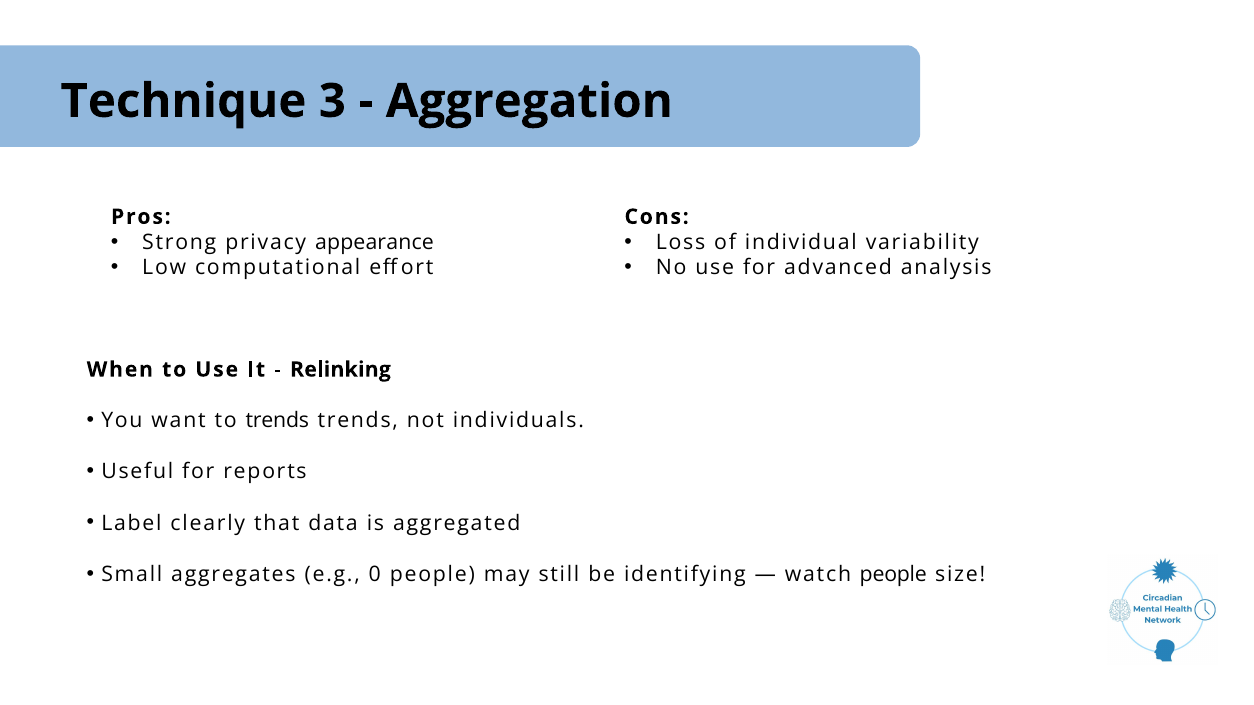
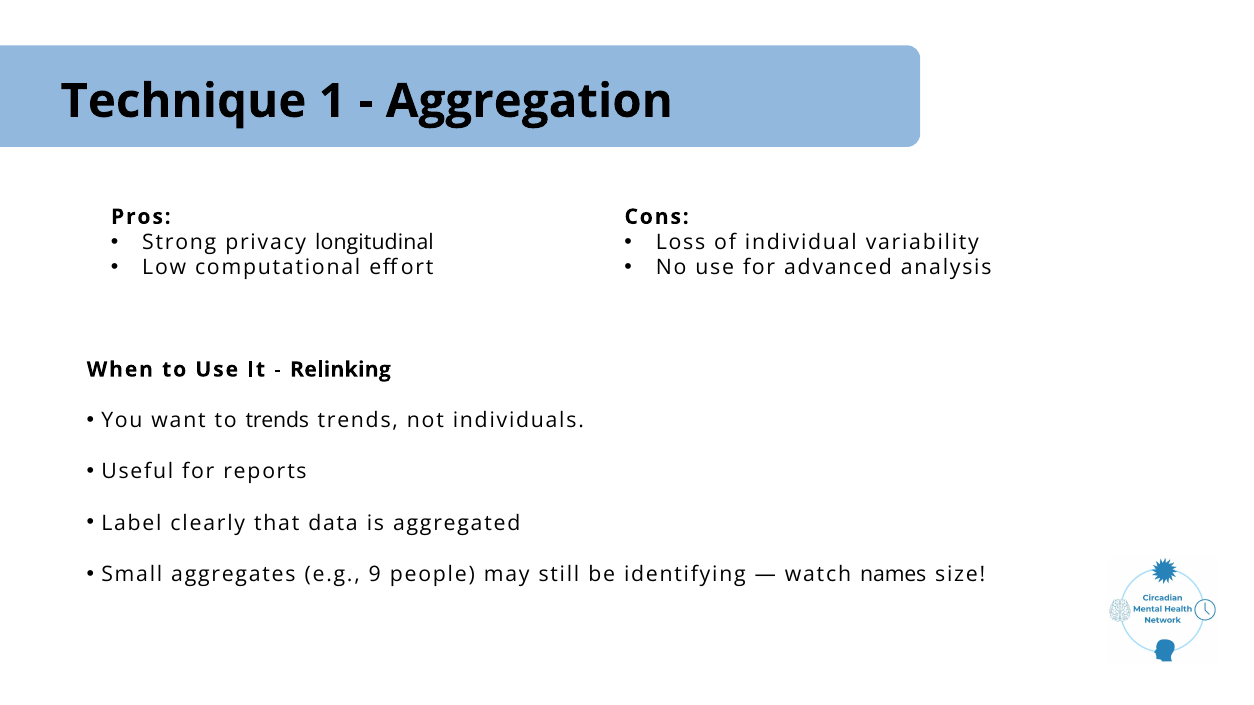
3: 3 -> 1 (332, 101)
appearance: appearance -> longitudinal (374, 242)
0: 0 -> 9 (375, 574)
watch people: people -> names (893, 574)
